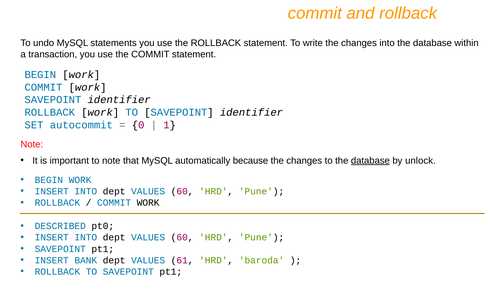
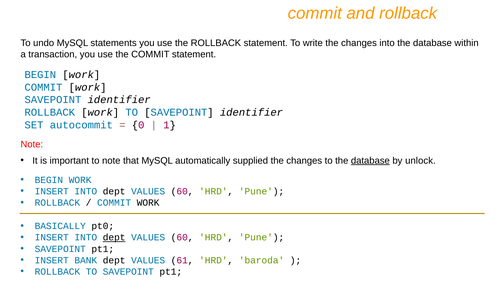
because: because -> supplied (250, 160)
DESCRIBED: DESCRIBED -> BASICALLY (60, 226)
dept underline: none -> present (114, 237)
